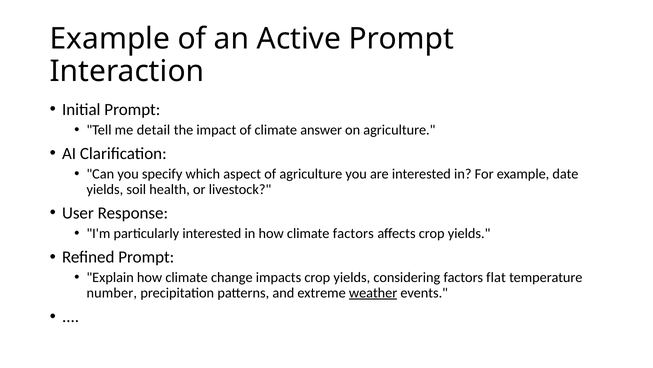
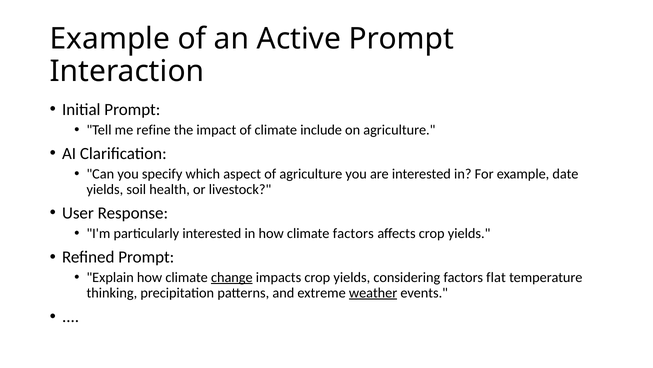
detail: detail -> refine (154, 130)
answer: answer -> include (321, 130)
change underline: none -> present (232, 277)
number: number -> thinking (112, 292)
